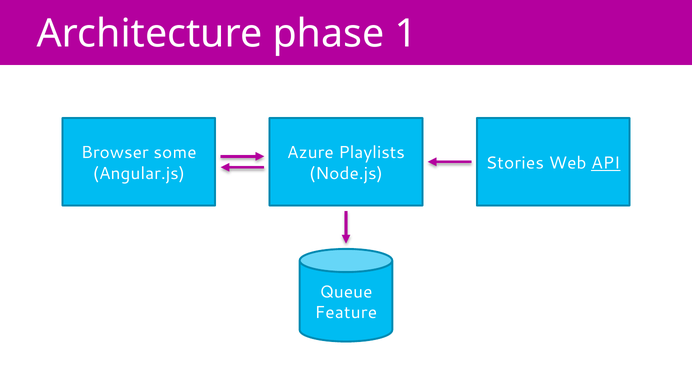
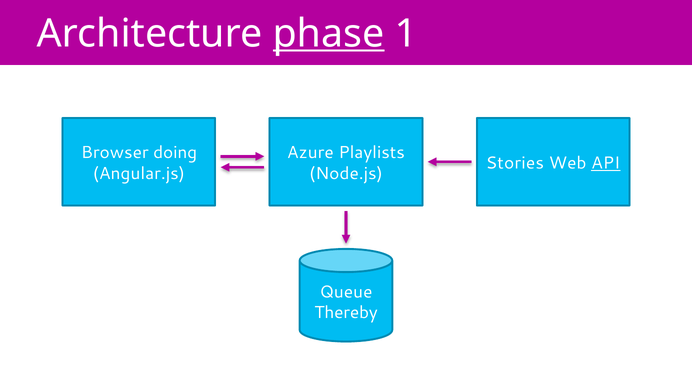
phase underline: none -> present (329, 34)
some: some -> doing (175, 153)
Feature: Feature -> Thereby (346, 313)
